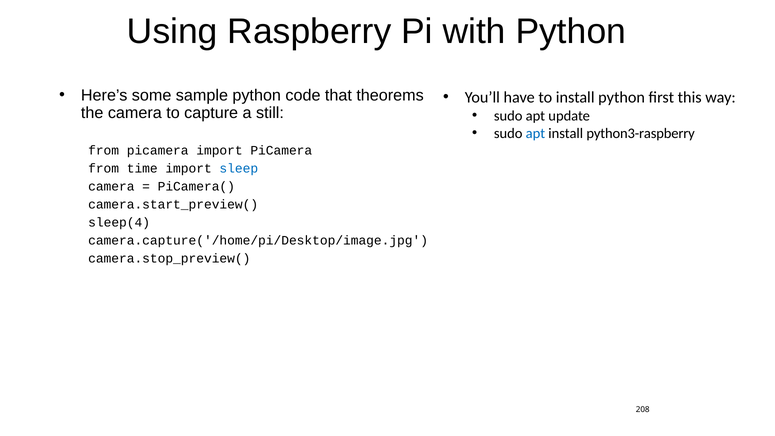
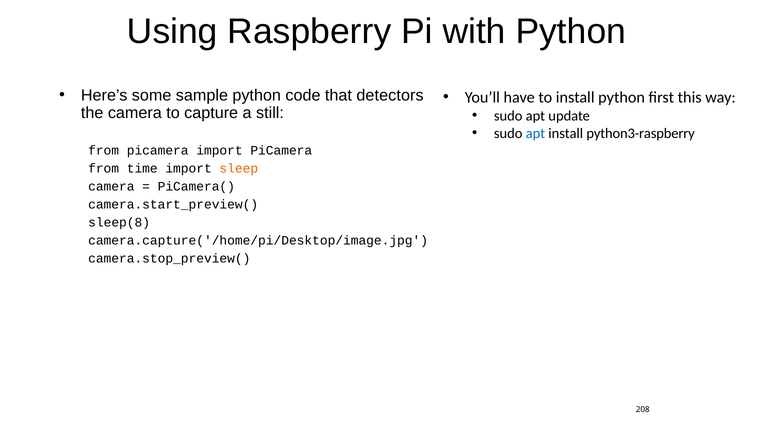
theorems: theorems -> detectors (390, 95)
sleep colour: blue -> orange (239, 168)
sleep(4: sleep(4 -> sleep(8 (119, 222)
